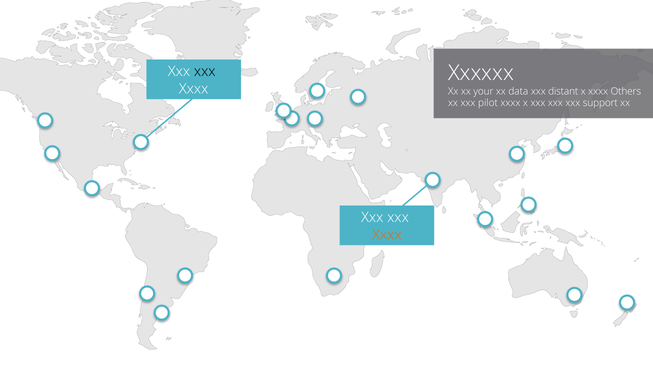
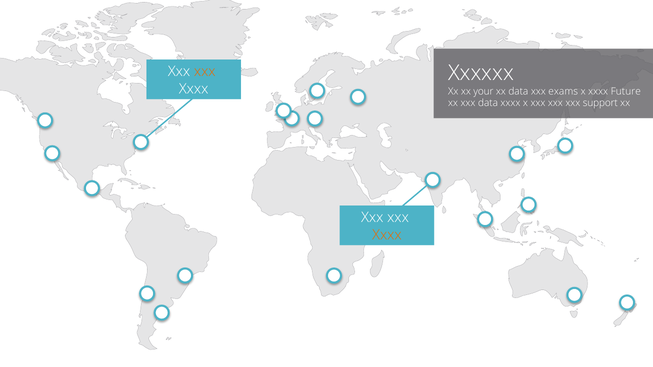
xxx colour: black -> orange (205, 72)
distant: distant -> exams (563, 91)
Others: Others -> Future (626, 91)
xxx pilot: pilot -> data (488, 103)
